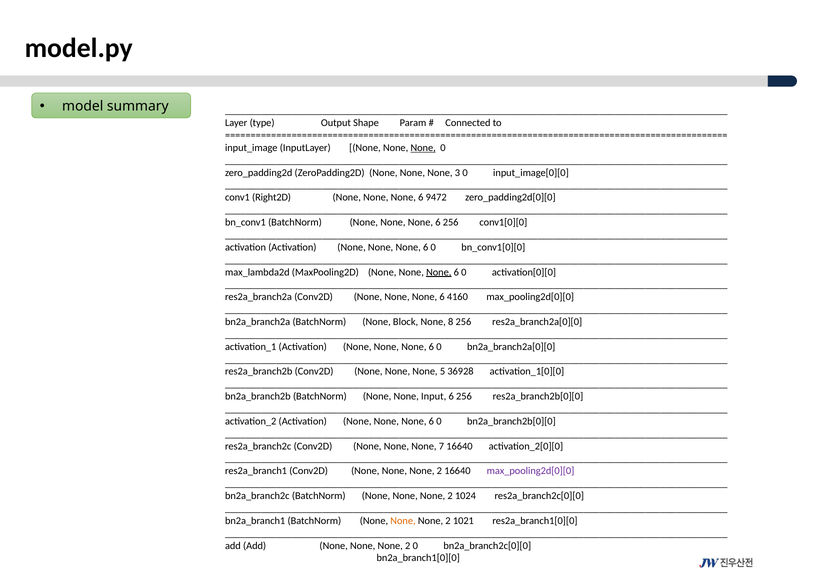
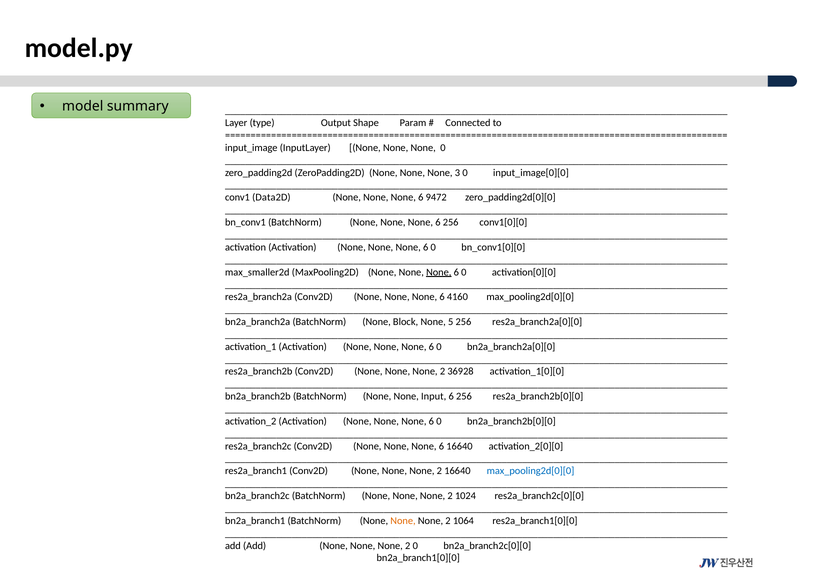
None underline: present -> none (423, 148)
Right2D: Right2D -> Data2D (271, 198)
max_lambda2d: max_lambda2d -> max_smaller2d (257, 272)
8: 8 -> 5 (451, 322)
5: 5 -> 2 (443, 372)
7: 7 -> 6 (441, 446)
max_pooling2d[0][0 colour: purple -> blue (531, 471)
1021: 1021 -> 1064 (463, 521)
